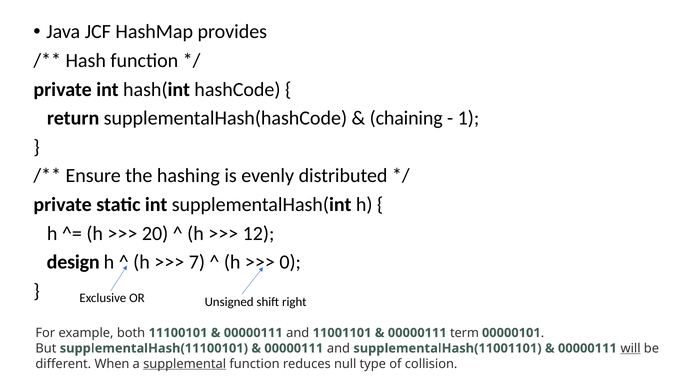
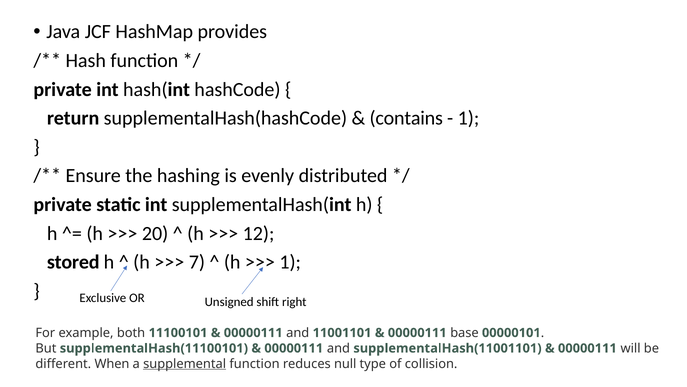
chaining: chaining -> contains (406, 118)
design: design -> stored (73, 262)
0: 0 -> 1 (290, 262)
term: term -> base (464, 332)
will underline: present -> none (631, 348)
